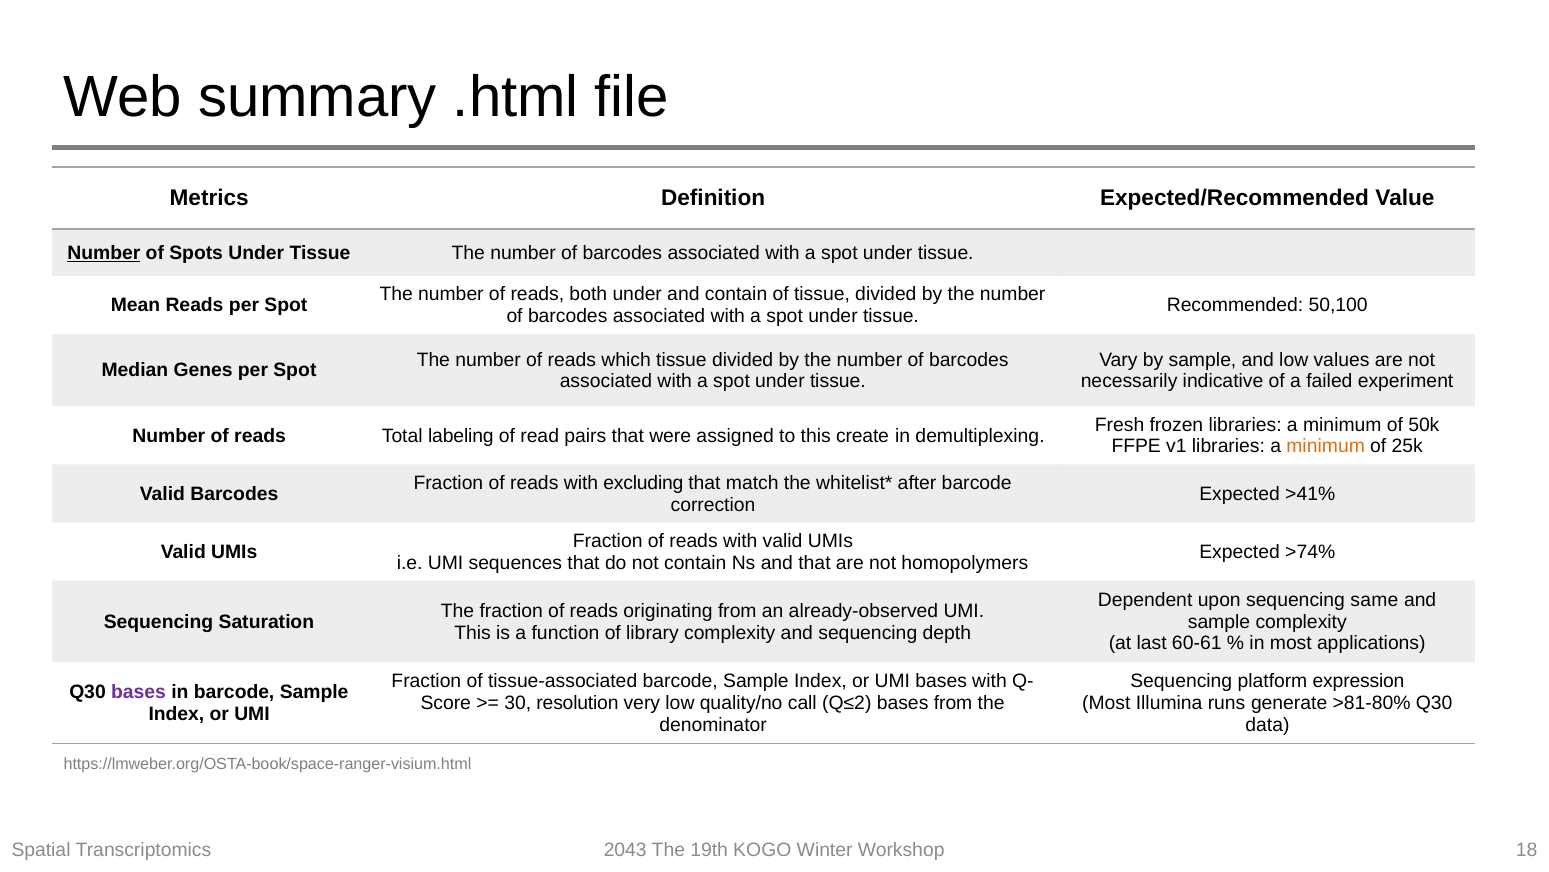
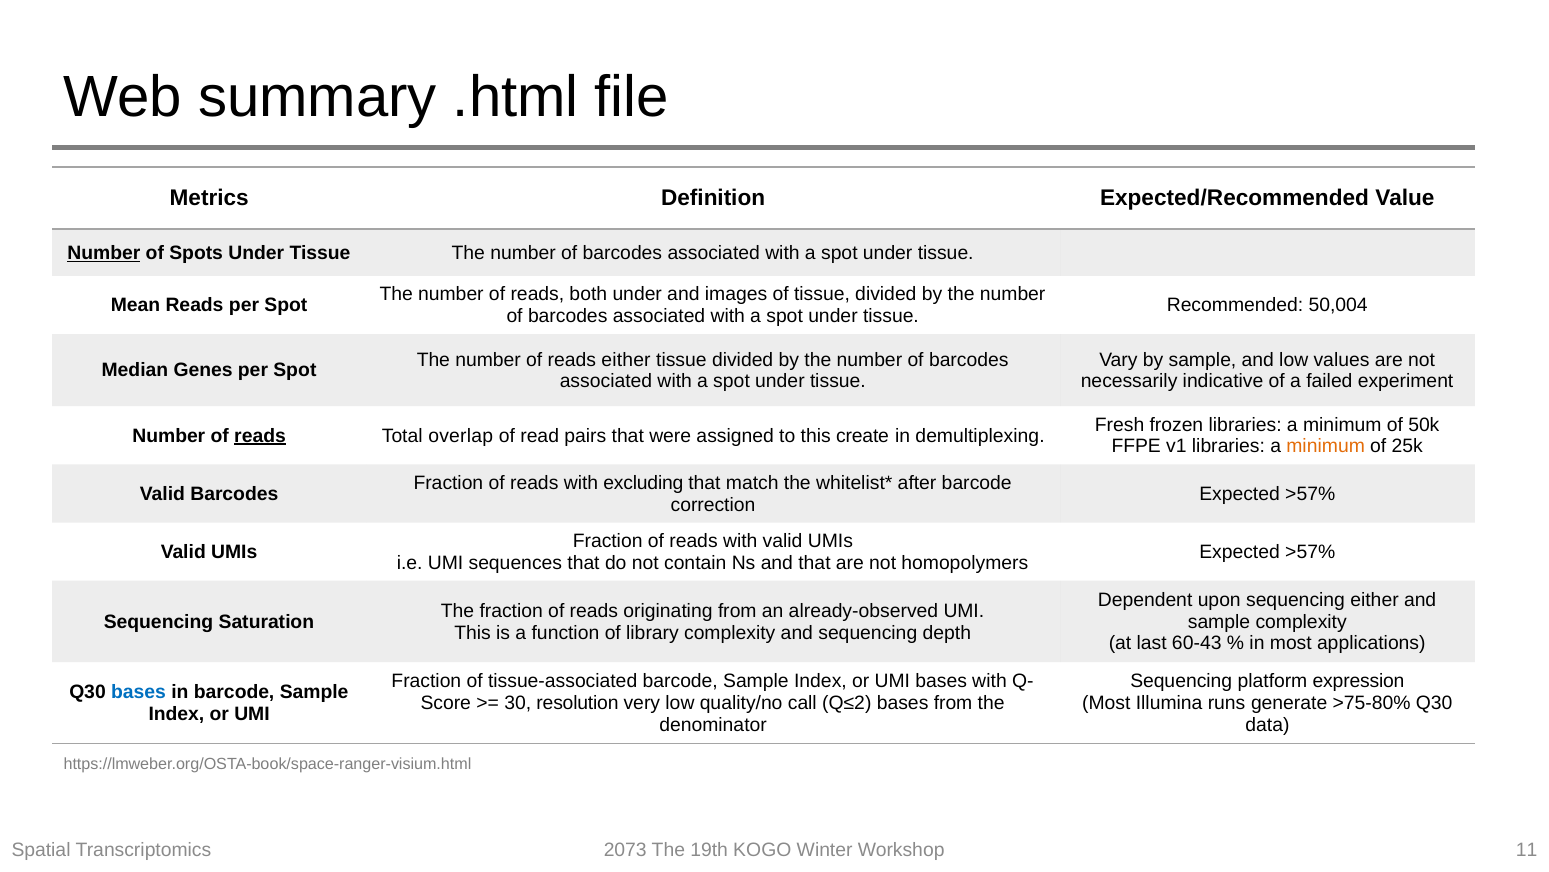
and contain: contain -> images (736, 294)
50,100: 50,100 -> 50,004 (1338, 305)
reads which: which -> either (626, 359)
reads underline: none -> present (260, 435)
labeling: labeling -> overlap (461, 435)
>41%: >41% -> >57% (1310, 493)
>74%: >74% -> >57% (1310, 552)
sequencing same: same -> either (1375, 600)
60-61: 60-61 -> 60-43 (1197, 643)
bases colour: purple -> blue (138, 692)
>81-80%: >81-80% -> >75-80% (1372, 703)
2043: 2043 -> 2073 (625, 849)
18: 18 -> 11 (1527, 849)
